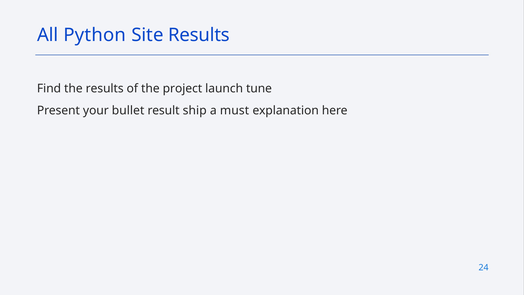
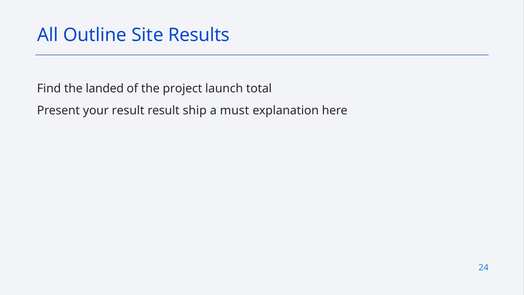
Python: Python -> Outline (95, 35)
the results: results -> landed (105, 88)
tune: tune -> total (259, 88)
your bullet: bullet -> result (128, 110)
